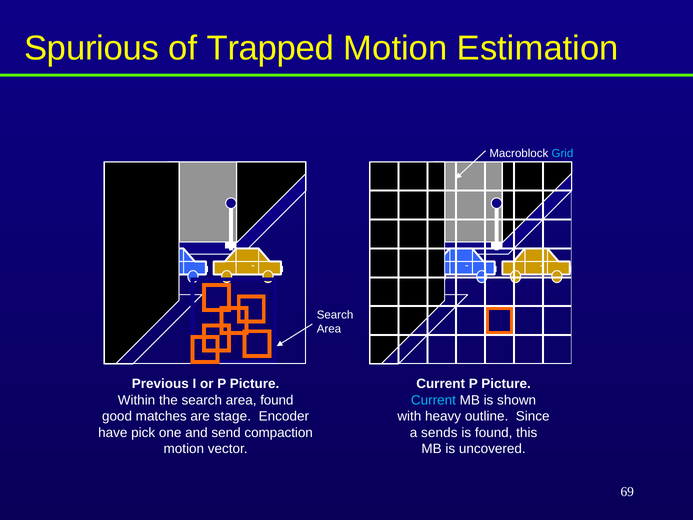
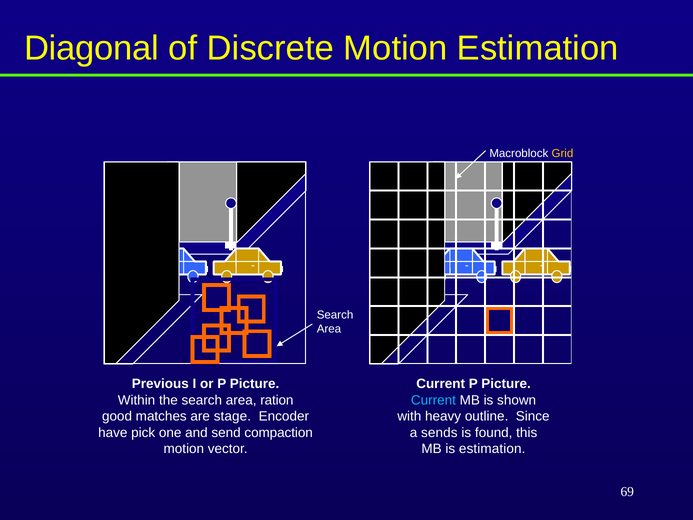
Spurious: Spurious -> Diagonal (92, 48)
Trapped: Trapped -> Discrete (270, 48)
Grid colour: light blue -> yellow (562, 153)
area found: found -> ration (277, 400)
is uncovered: uncovered -> estimation (492, 449)
